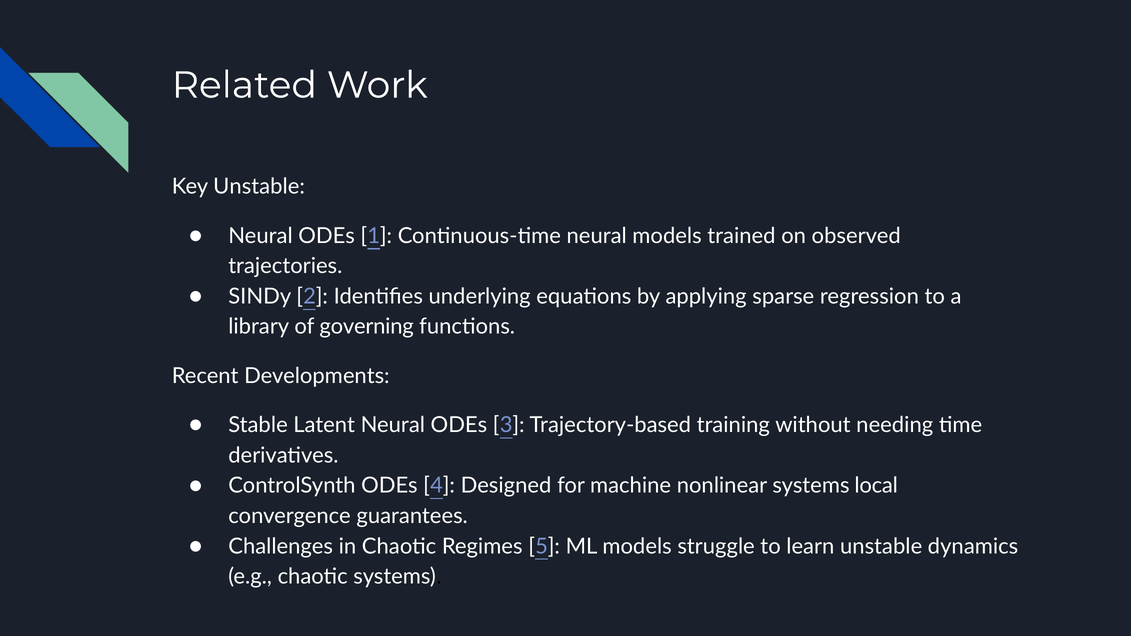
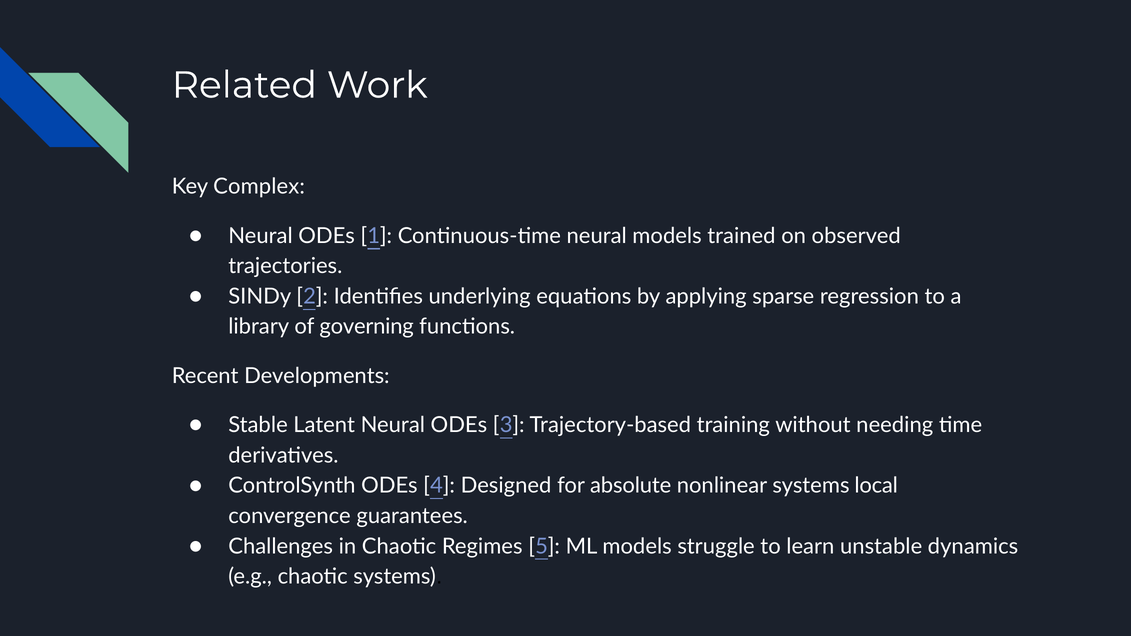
Key Unstable: Unstable -> Complex (259, 187)
machine: machine -> absolute (631, 486)
